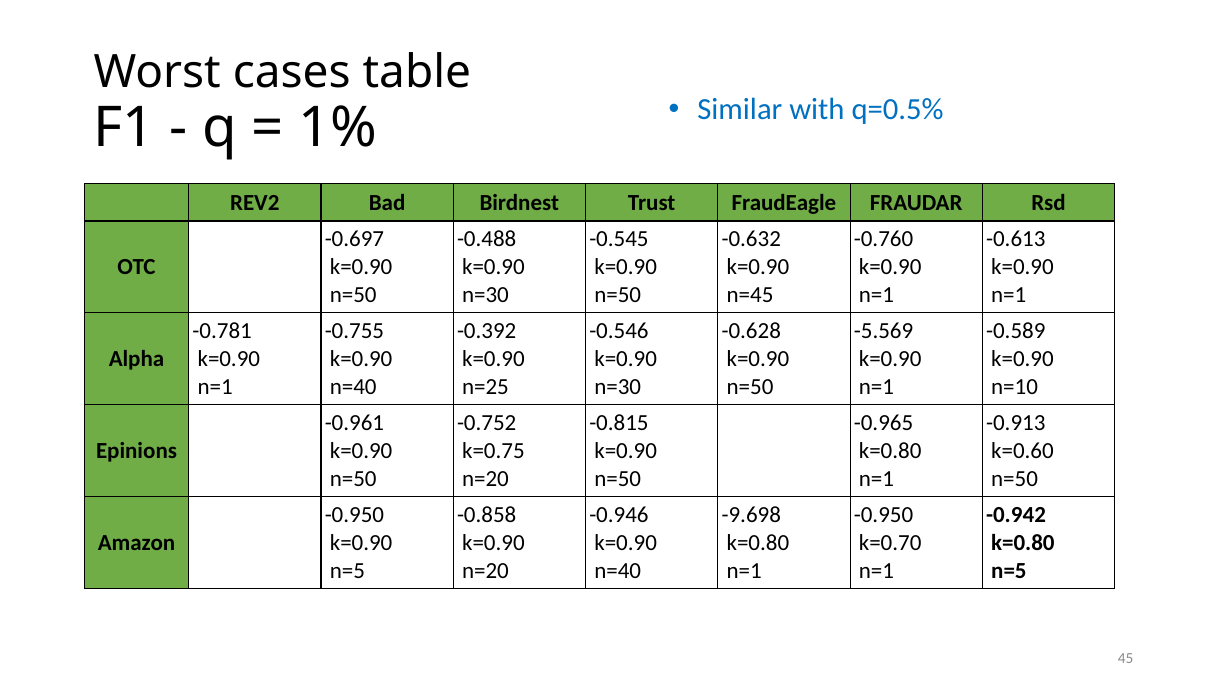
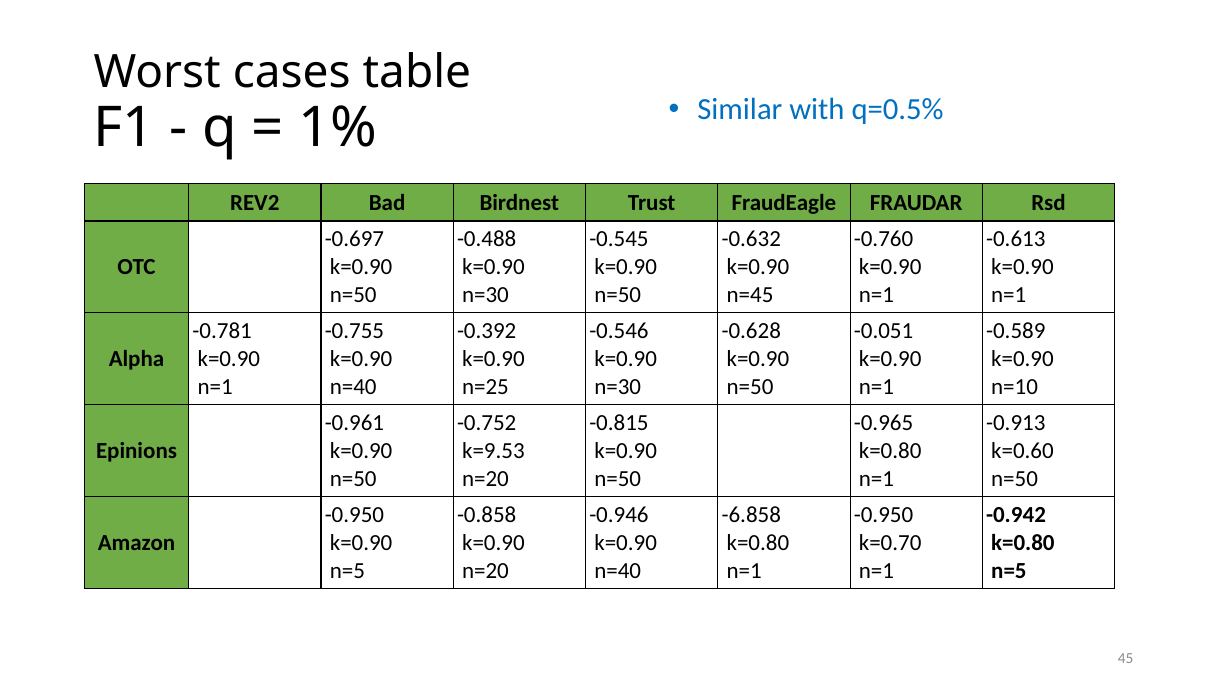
-5.569: -5.569 -> -0.051 (884, 331)
k=0.75: k=0.75 -> k=9.53 (493, 451)
-9.698: -9.698 -> -6.858 (751, 515)
